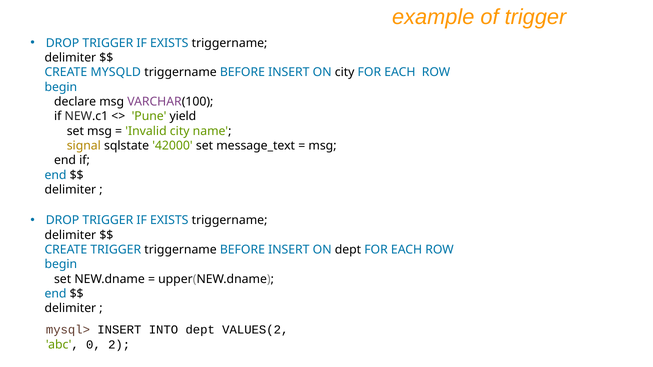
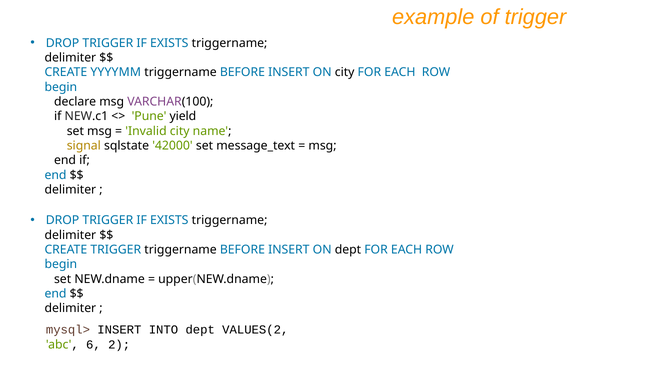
MYSQLD: MYSQLD -> YYYYMM (116, 72)
0: 0 -> 6 (93, 345)
